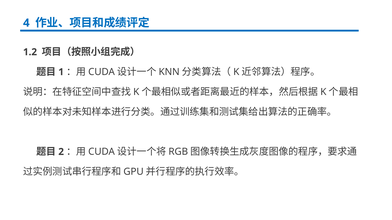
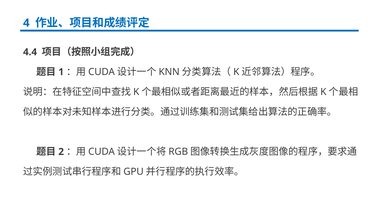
1.2: 1.2 -> 4.4 (30, 52)
